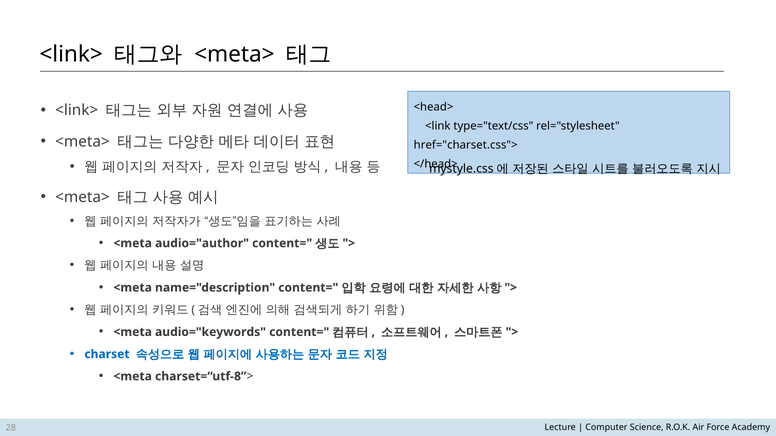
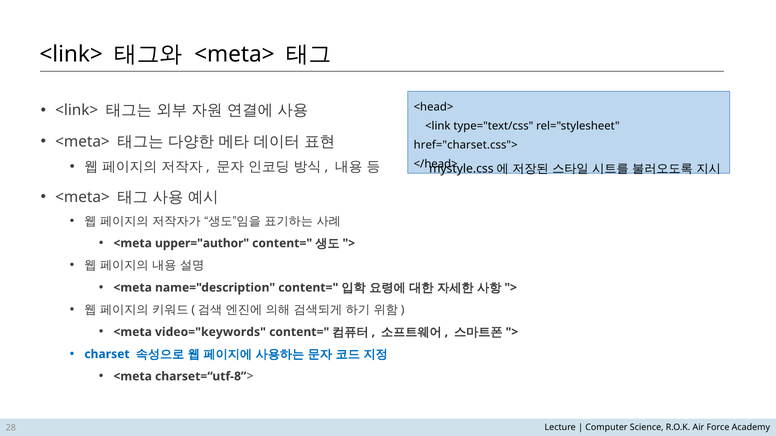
audio="author: audio="author -> upper="author (202, 244)
audio="keywords: audio="keywords -> video="keywords (210, 332)
